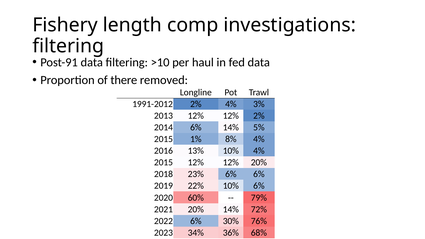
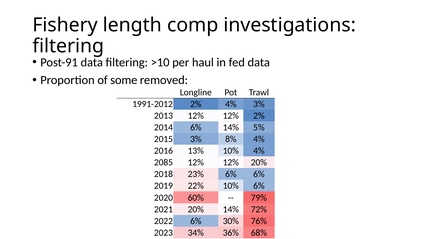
there: there -> some (124, 80)
2015 1%: 1% -> 3% (196, 139)
2015: 2015 -> 2085 (163, 163)
